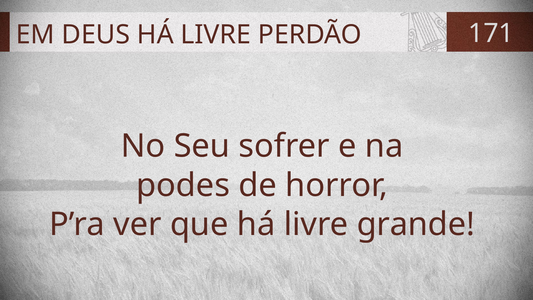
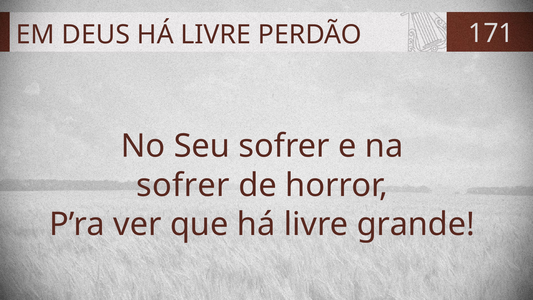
podes: podes -> sofrer (183, 185)
